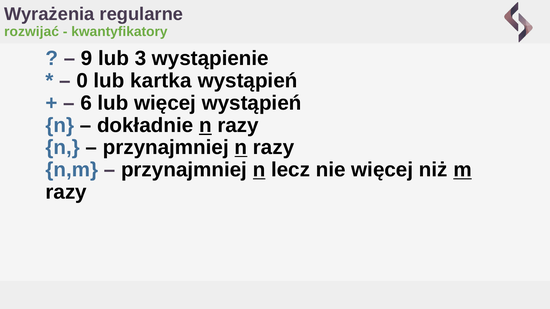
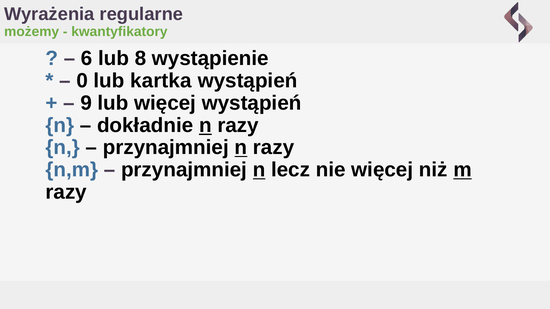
rozwijać: rozwijać -> możemy (32, 32)
9: 9 -> 6 (87, 59)
3: 3 -> 8 (140, 59)
6: 6 -> 9 (86, 103)
